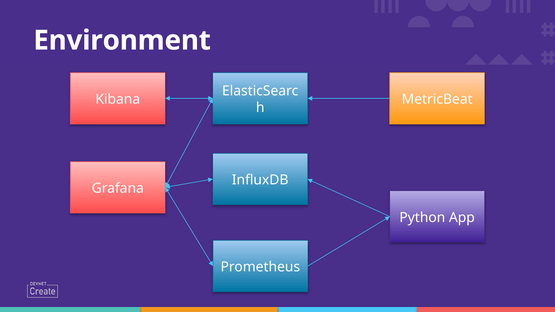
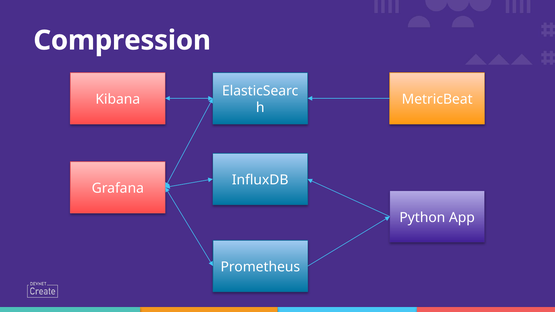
Environment: Environment -> Compression (122, 40)
